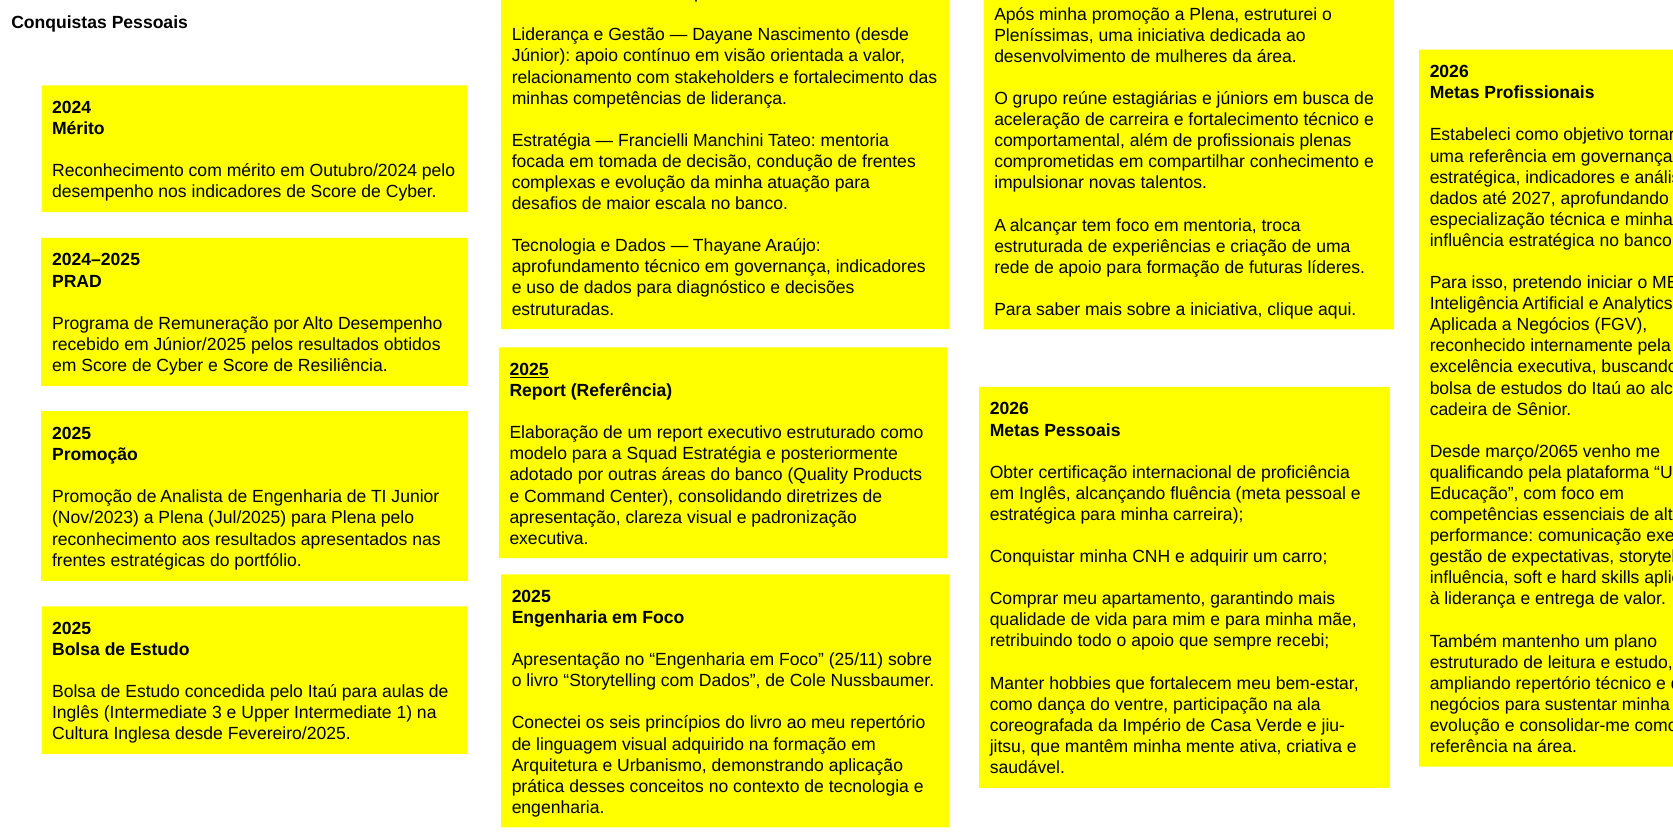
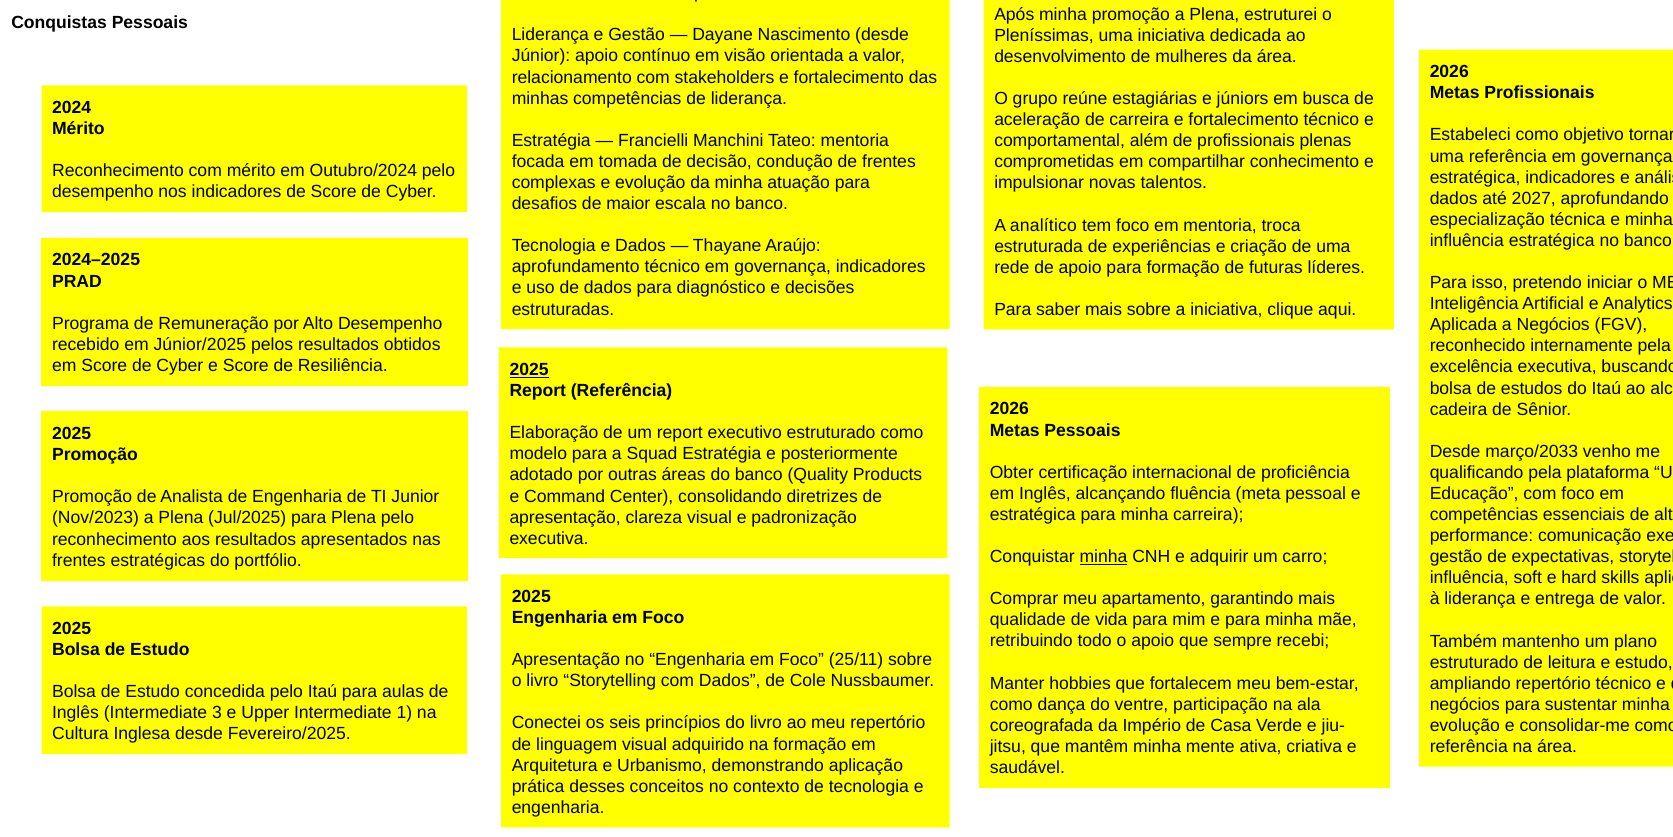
A alcançar: alcançar -> analítico (1043, 225)
março/2065: março/2065 -> março/2033 (1532, 451)
minha underline: none -> present (1103, 556)
